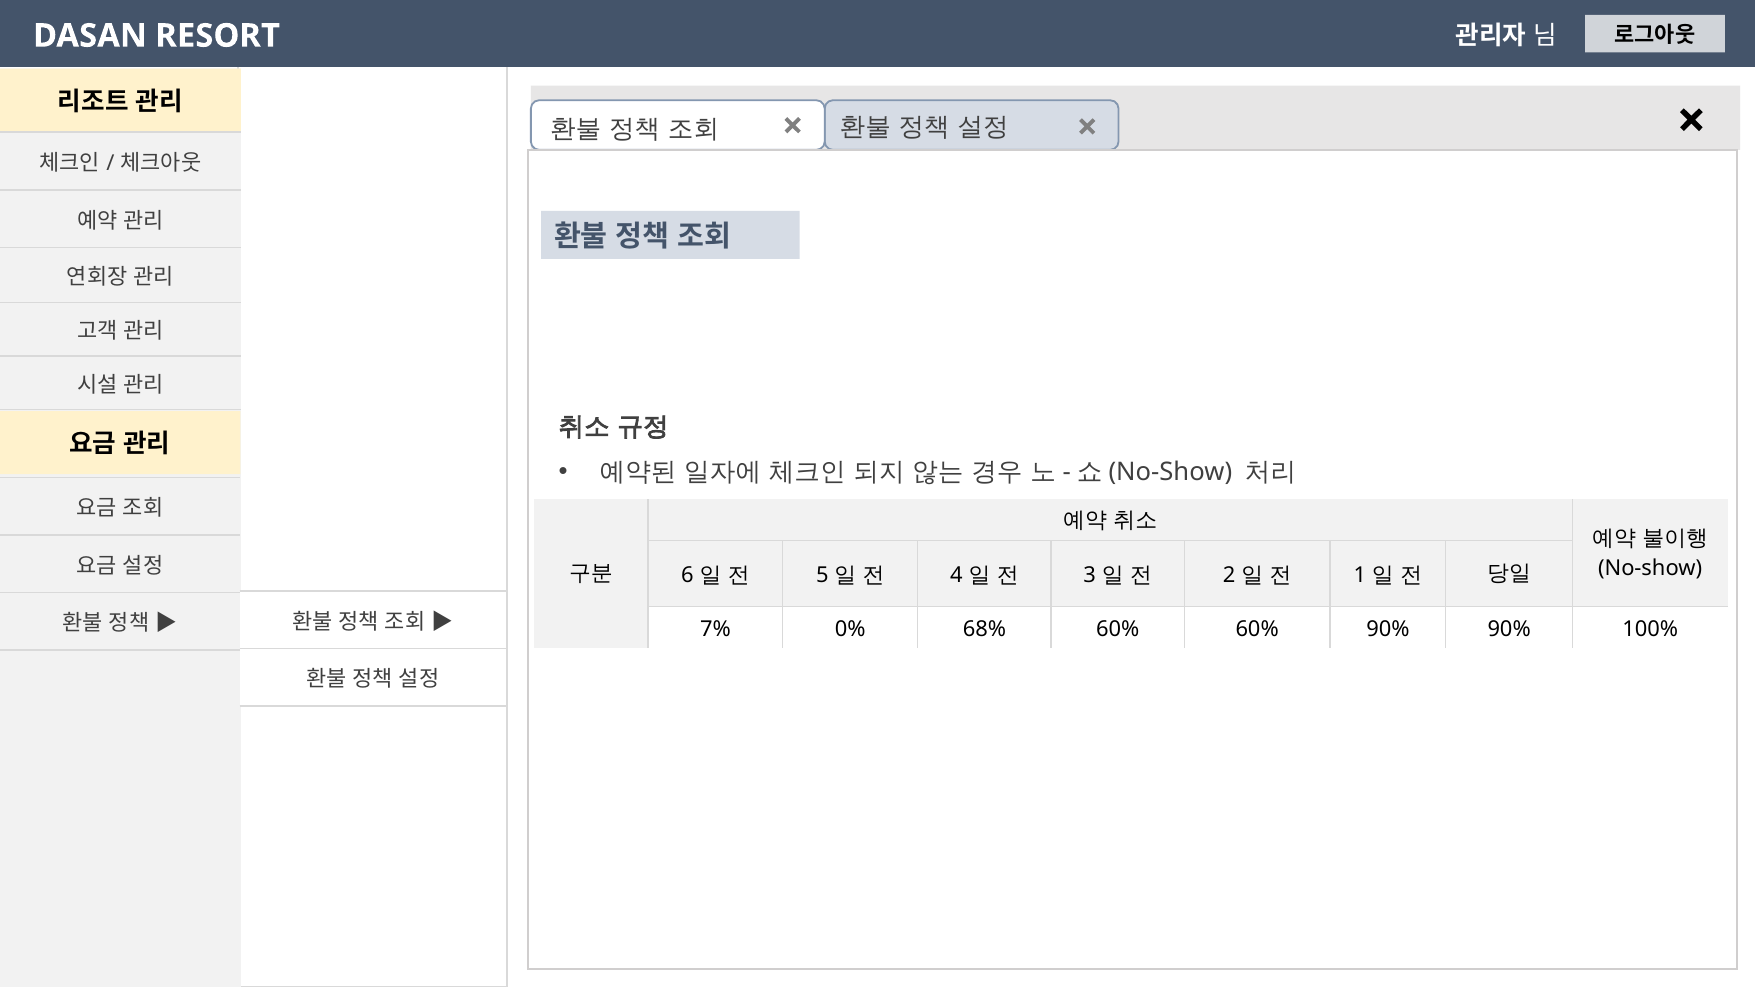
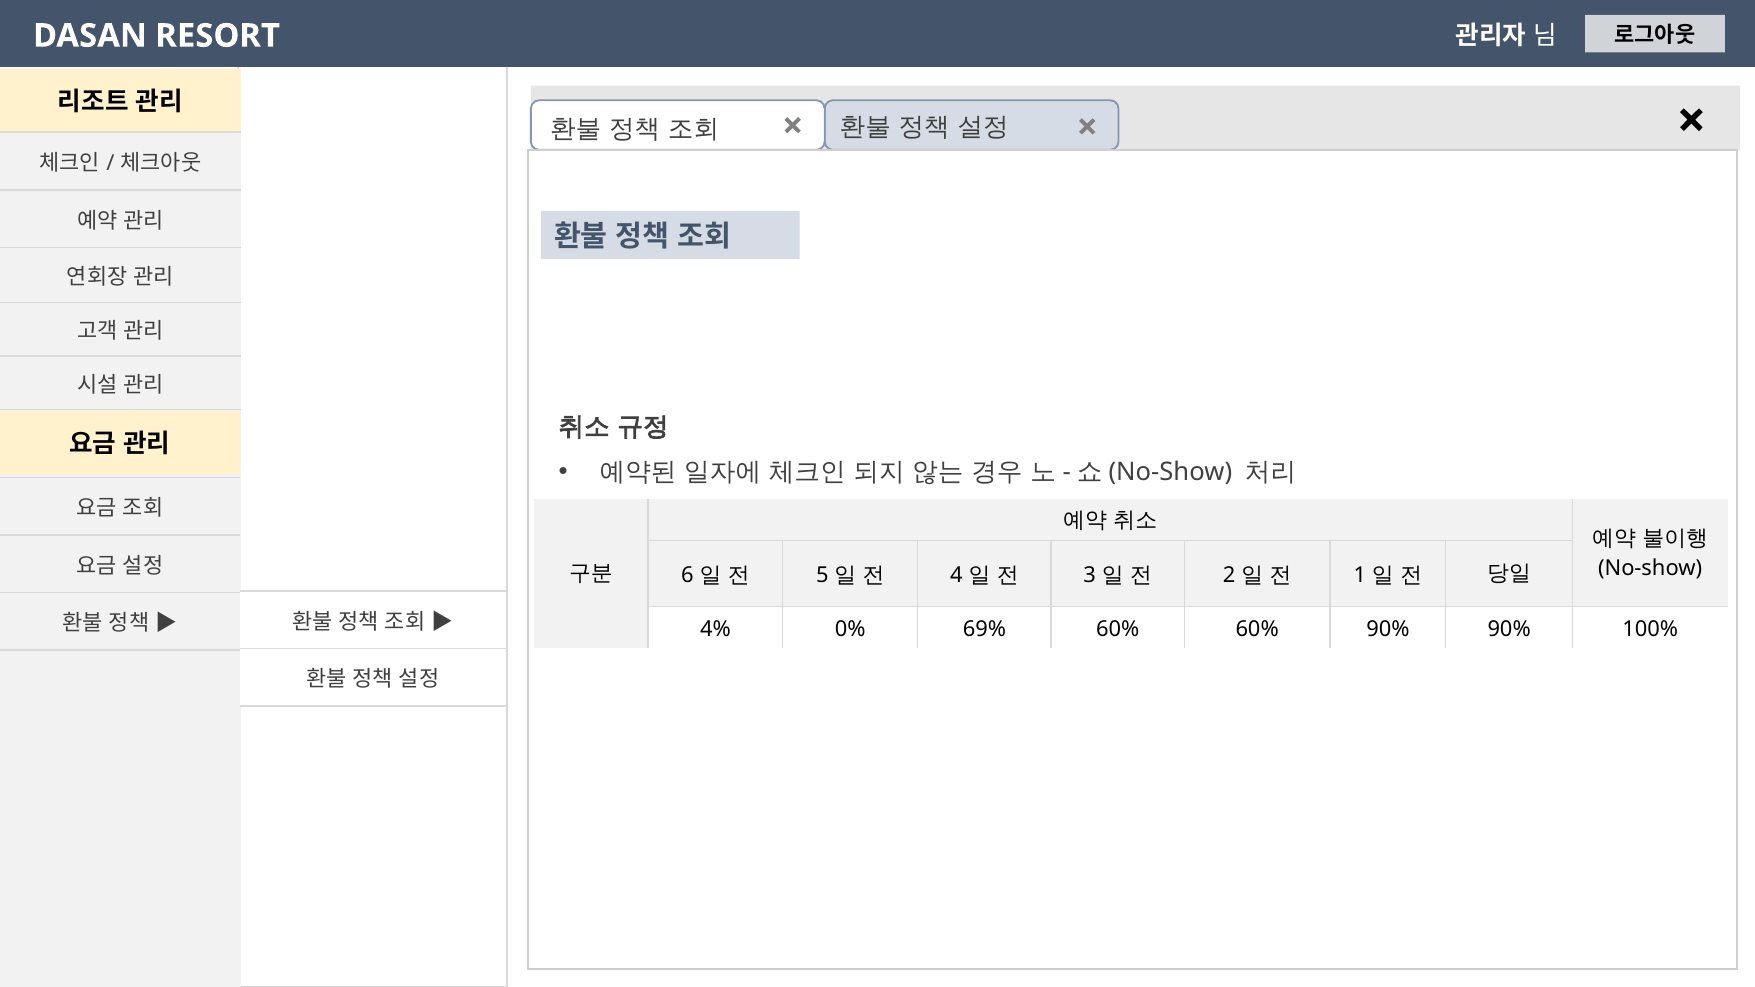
7%: 7% -> 4% (715, 630)
68%: 68% -> 69% (984, 630)
